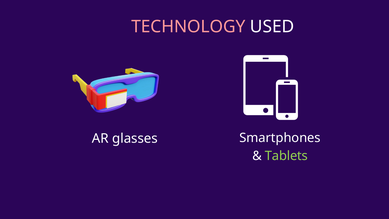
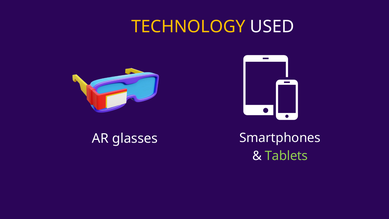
TECHNOLOGY colour: pink -> yellow (188, 27)
